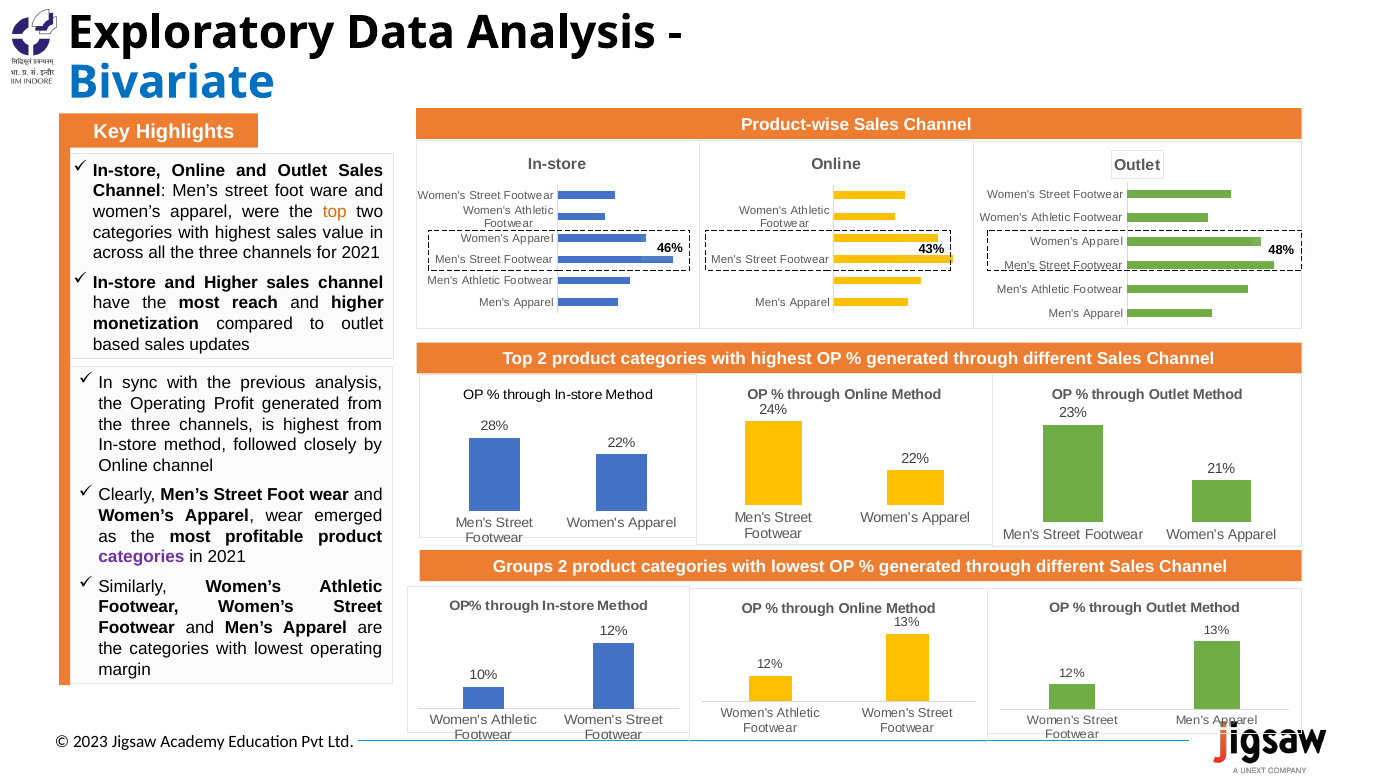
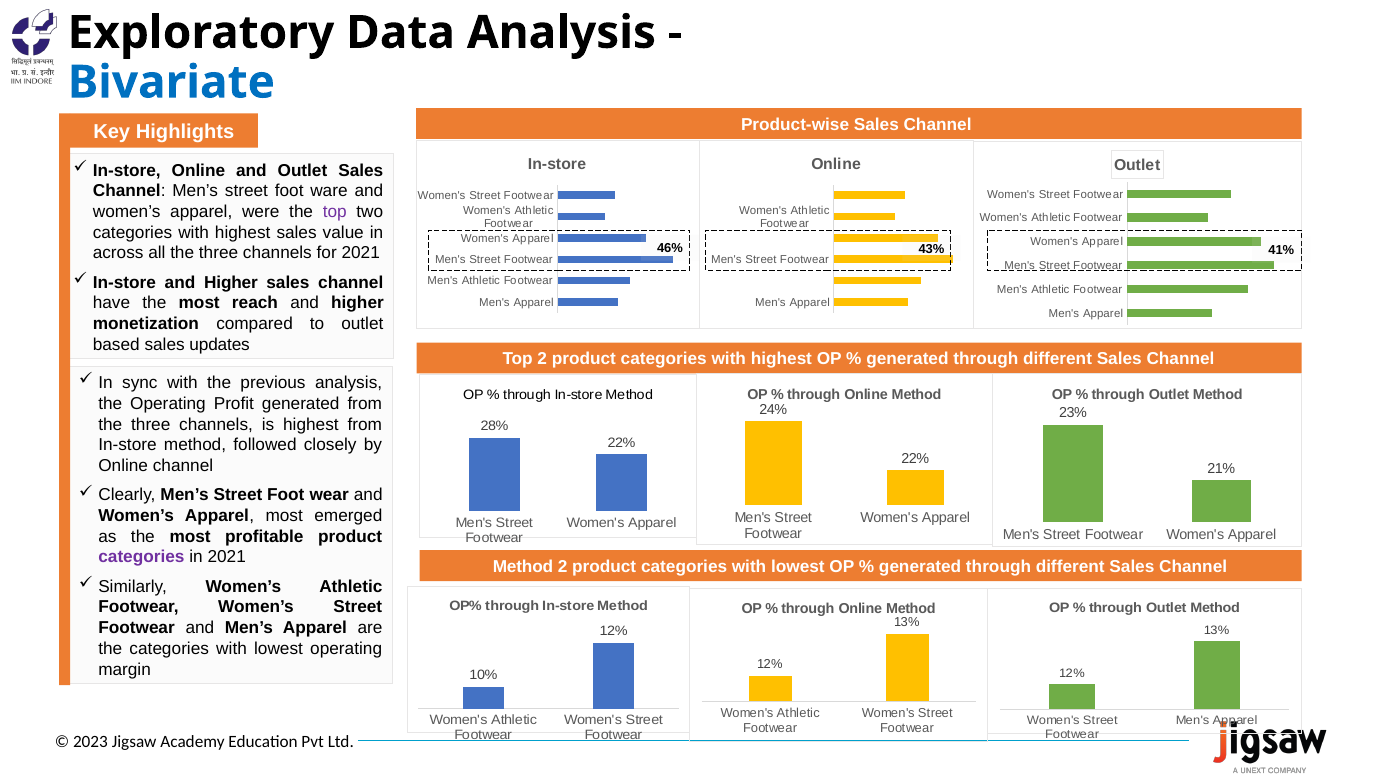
top colour: orange -> purple (335, 212)
48%: 48% -> 41% (1281, 251)
Apparel wear: wear -> most (284, 516)
Groups: Groups -> Method (523, 567)
